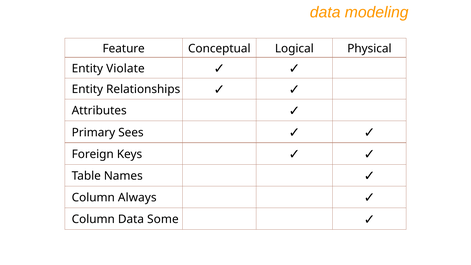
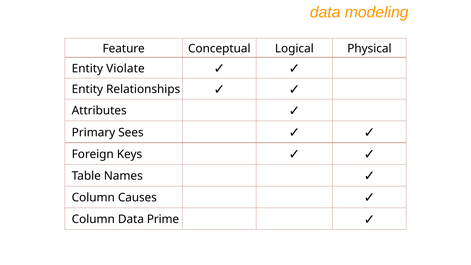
Always: Always -> Causes (137, 198)
Some: Some -> Prime (163, 219)
